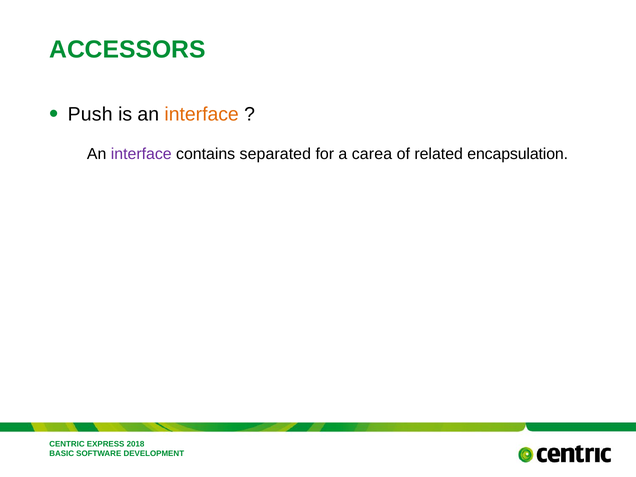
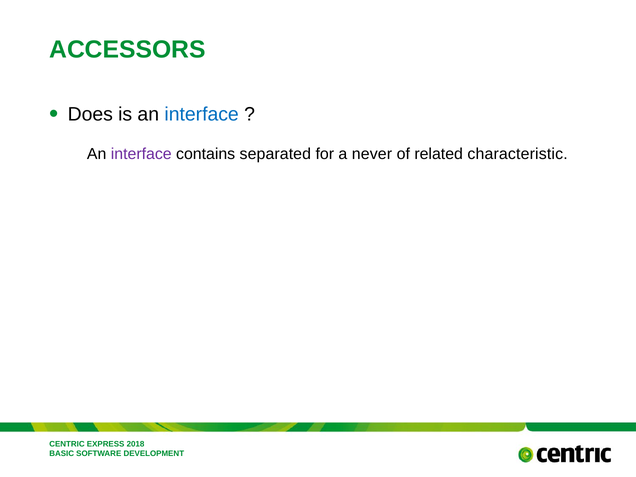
Push: Push -> Does (90, 114)
interface colour: orange -> blue (202, 114)
carea: carea -> never (372, 154)
encapsulation: encapsulation -> characteristic (518, 154)
